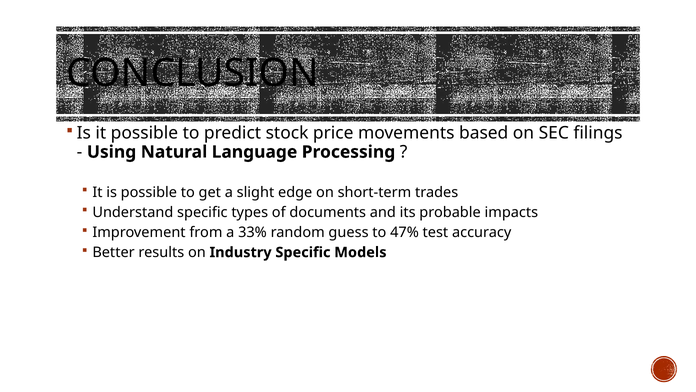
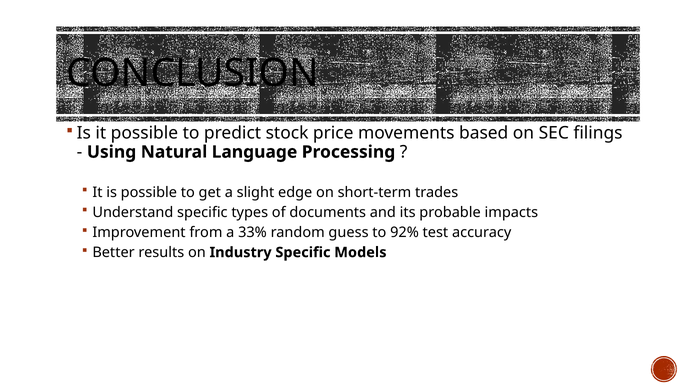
47%: 47% -> 92% (404, 232)
